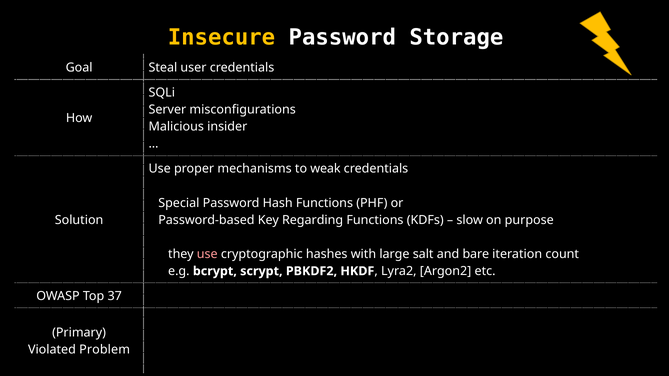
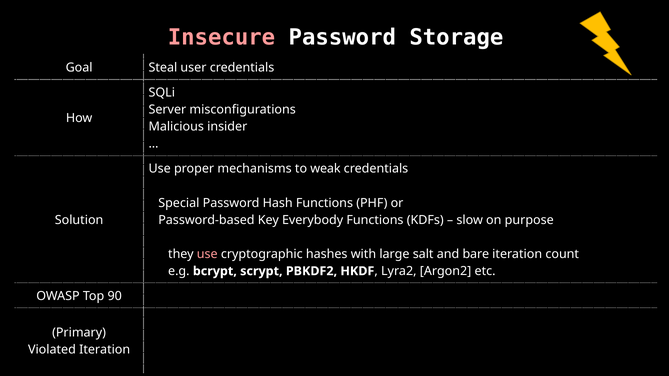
Insecure colour: yellow -> pink (221, 38)
Regarding: Regarding -> Everybody (313, 220)
37: 37 -> 90 (115, 296)
Violated Problem: Problem -> Iteration (105, 350)
